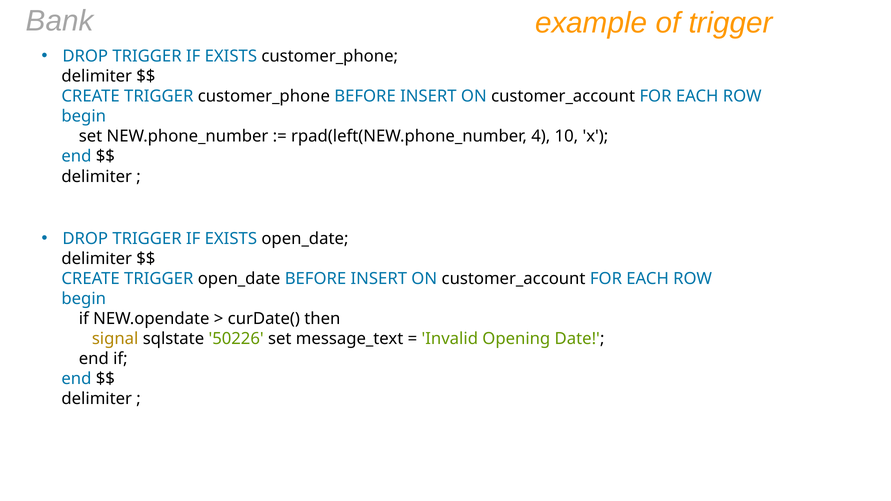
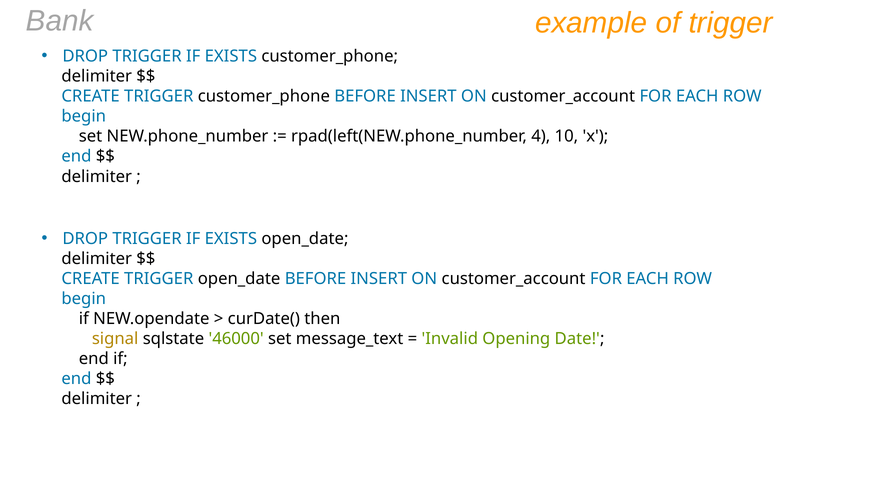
50226: 50226 -> 46000 (236, 339)
